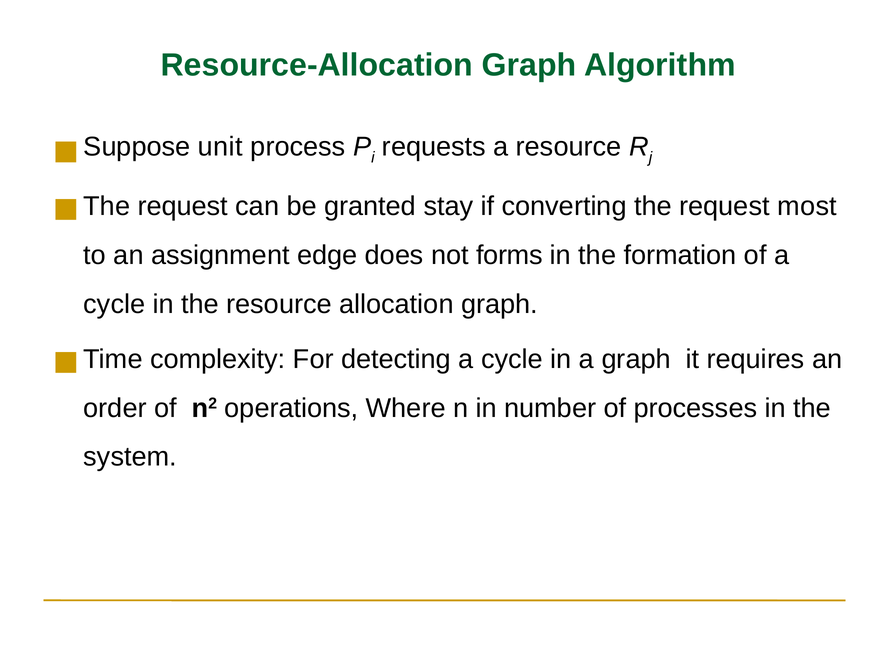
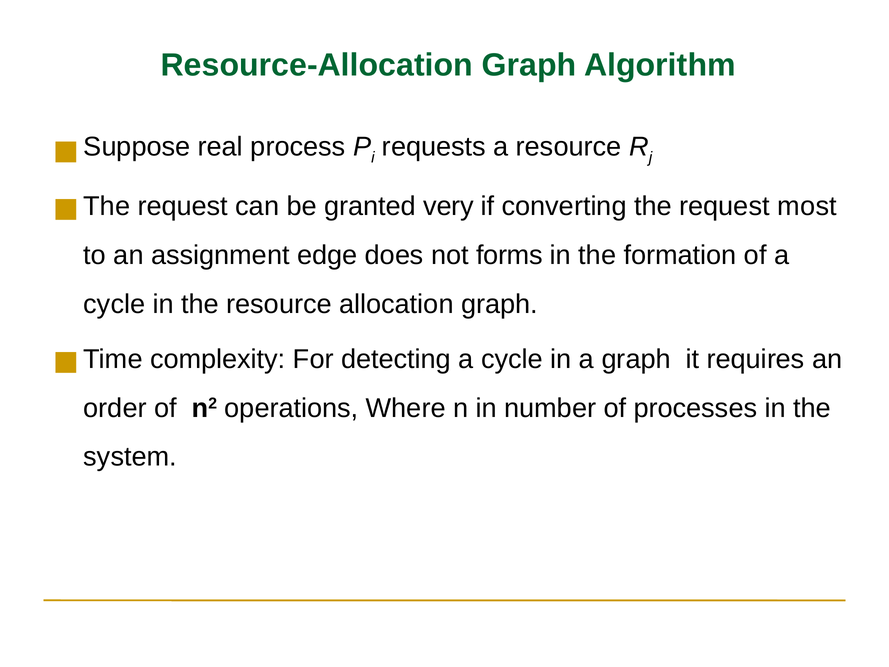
unit: unit -> real (220, 147)
stay: stay -> very (449, 206)
